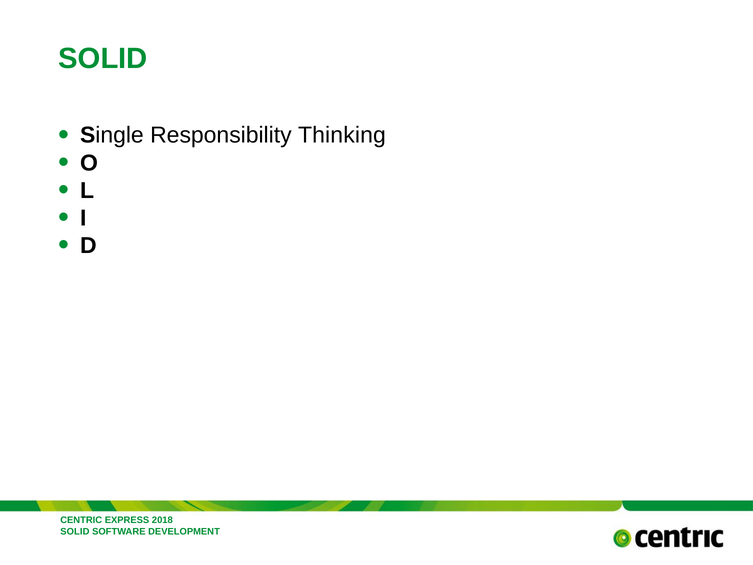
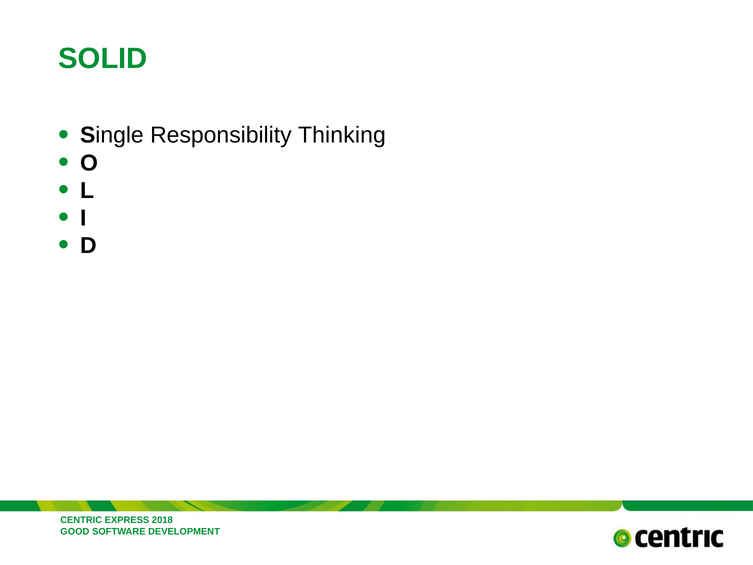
SOLID: SOLID -> GOOD (75, 531)
